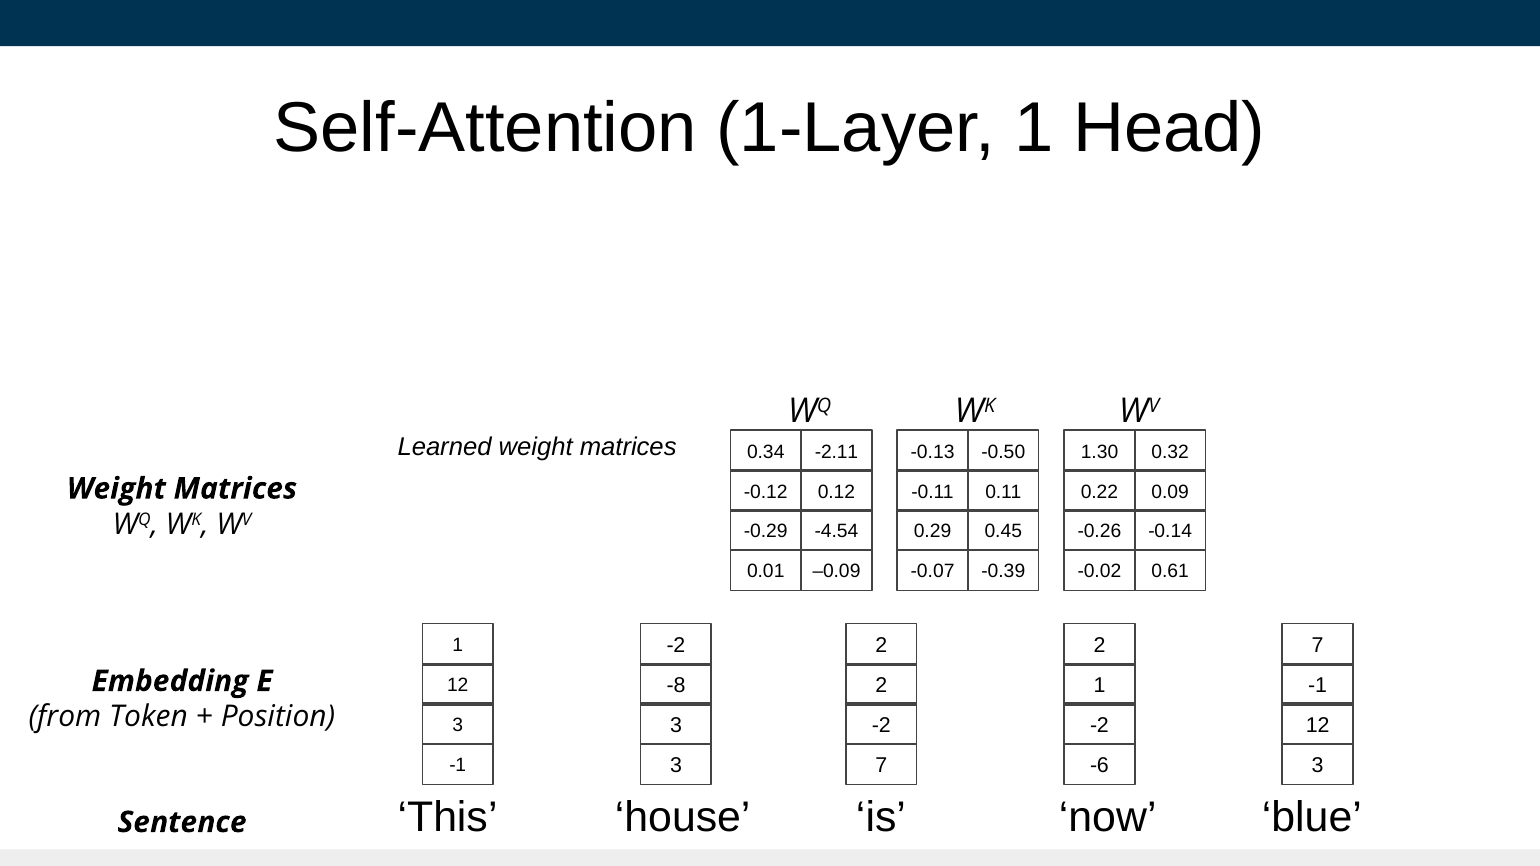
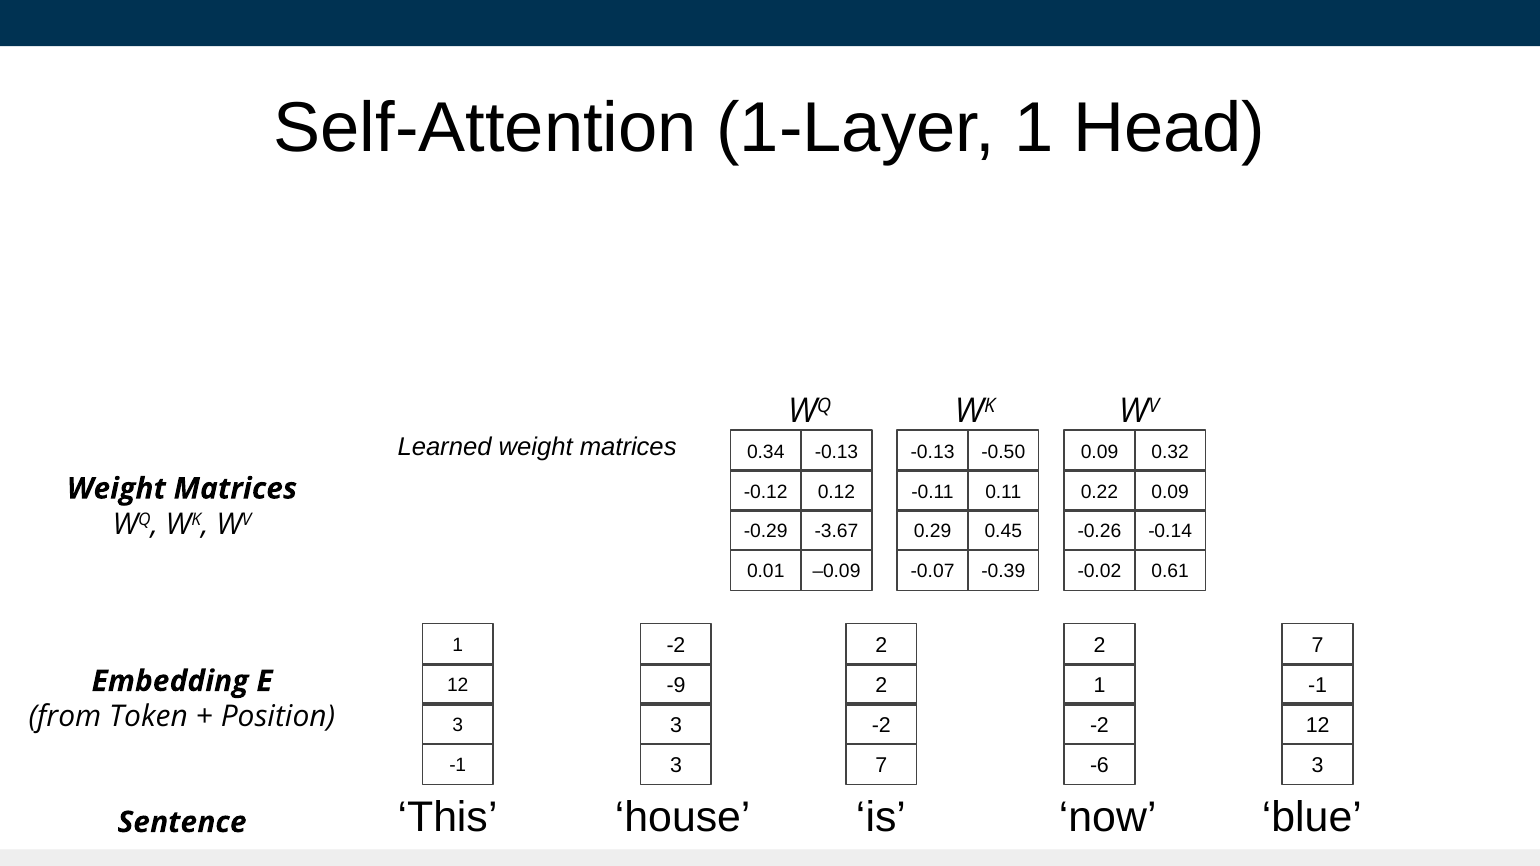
-2.11: -2.11 -> -0.13 (836, 452)
1.30: 1.30 -> 0.09 (1100, 452)
-4.54: -4.54 -> -3.67 (836, 532)
-8: -8 -> -9 (676, 686)
